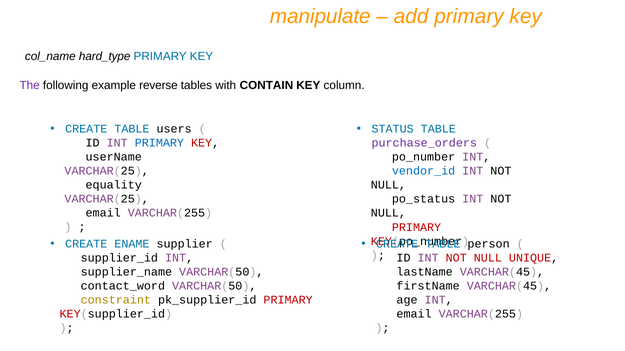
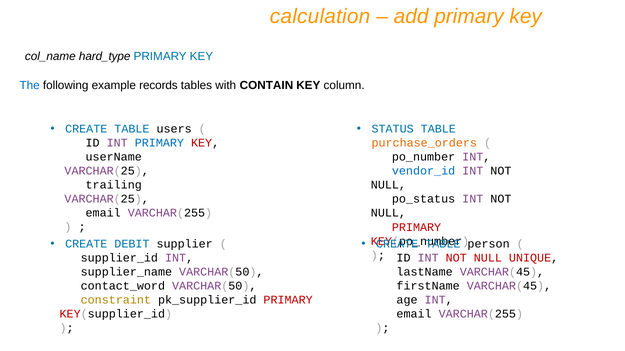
manipulate: manipulate -> calculation (320, 16)
The colour: purple -> blue (30, 85)
reverse: reverse -> records (158, 85)
purchase_orders colour: purple -> orange (424, 143)
equality: equality -> trailing (114, 185)
ENAME: ENAME -> DEBIT (132, 244)
